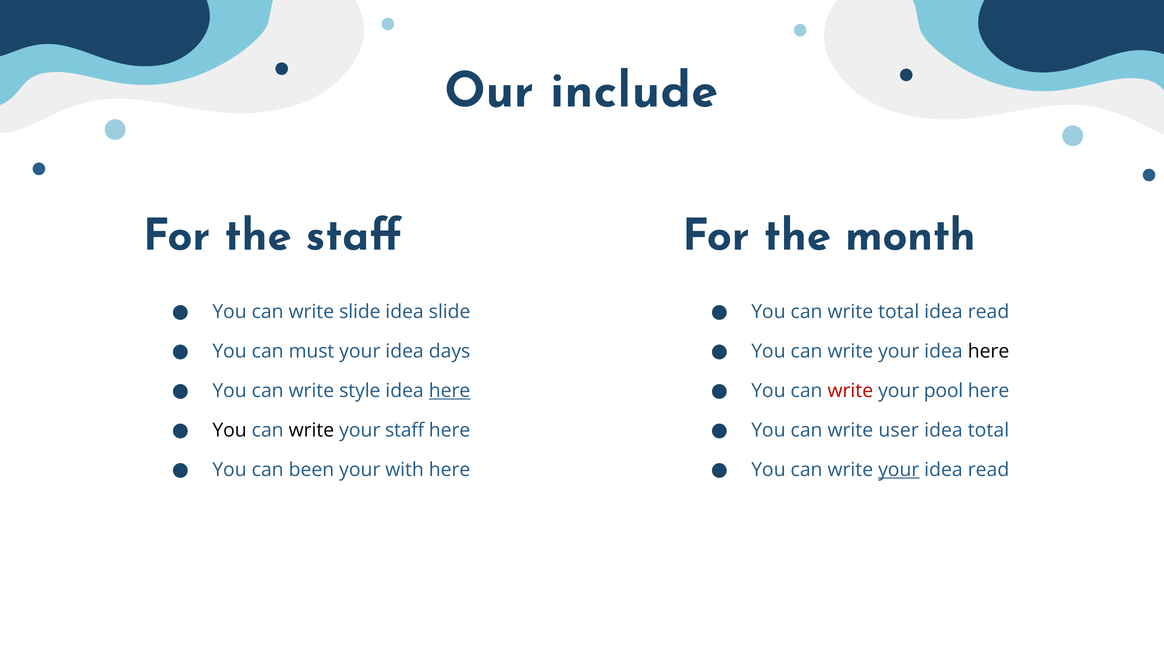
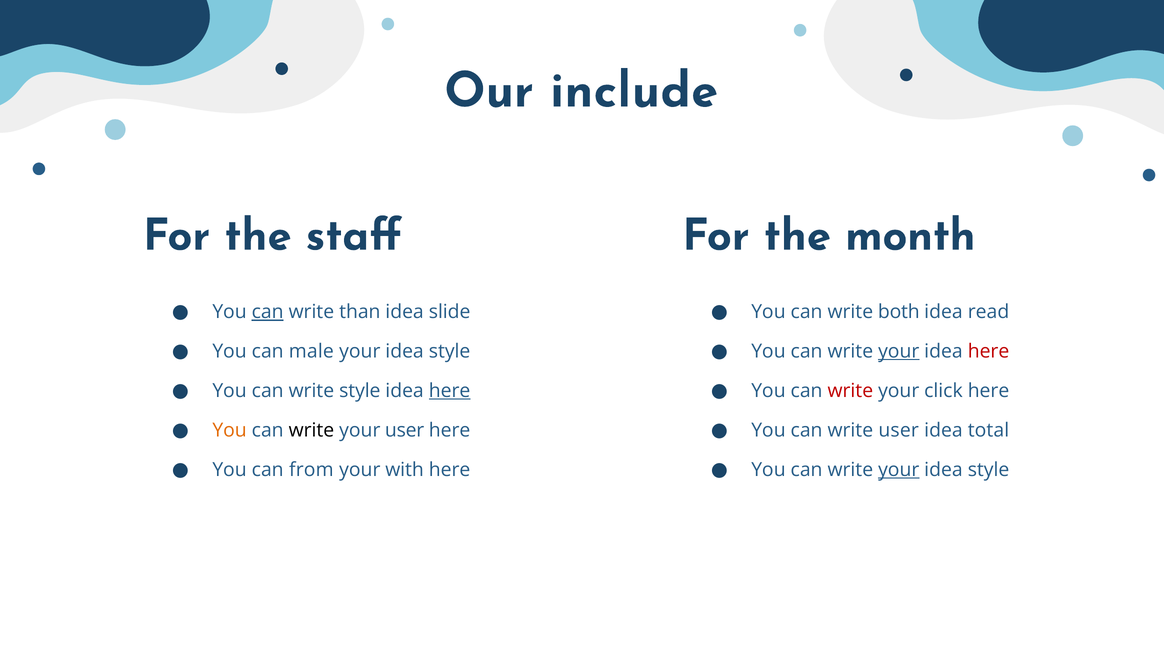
can underline: none -> present (268, 312)
write slide: slide -> than (360, 312)
write total: total -> both (899, 312)
must: must -> male (311, 351)
days: days -> style (450, 351)
your underline: none -> present (899, 351)
here colour: black -> red (989, 351)
pool: pool -> click (943, 391)
You colour: black -> orange (230, 430)
your staff: staff -> user (405, 430)
been: been -> from (311, 470)
read: read -> style (989, 470)
